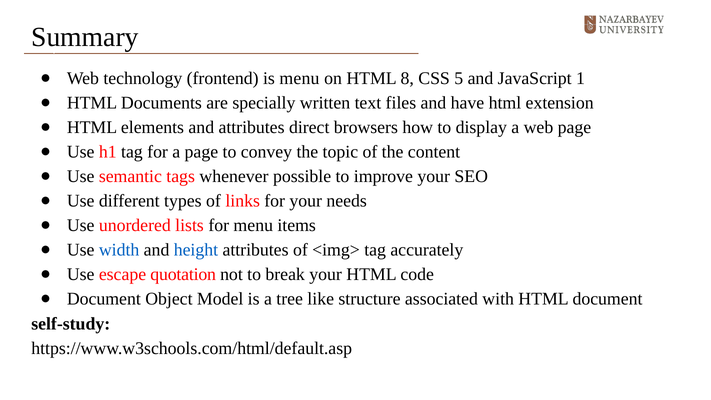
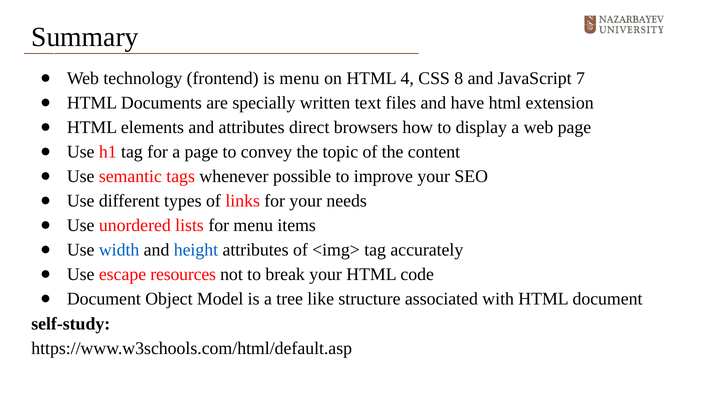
8: 8 -> 4 (407, 78)
5: 5 -> 8 (459, 78)
1: 1 -> 7 (581, 78)
quotation: quotation -> resources (183, 275)
